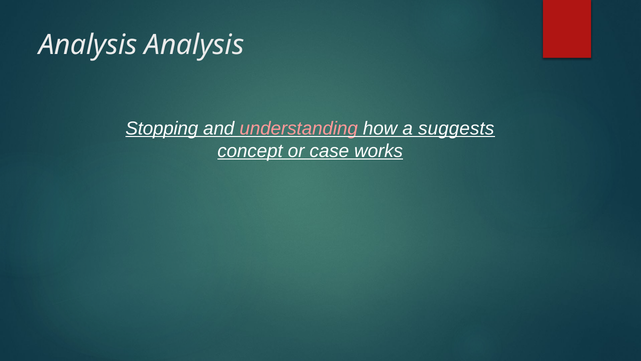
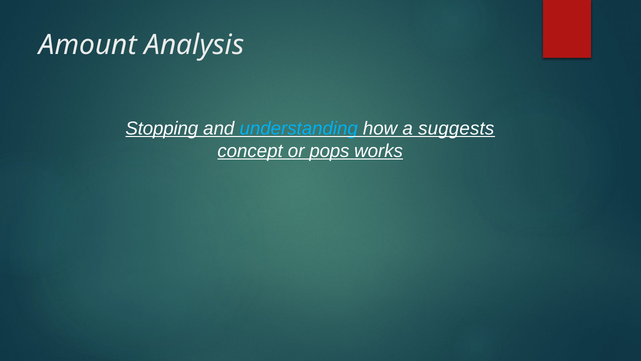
Analysis: Analysis -> Amount (88, 45)
understanding colour: pink -> light blue (299, 128)
case: case -> pops (329, 151)
